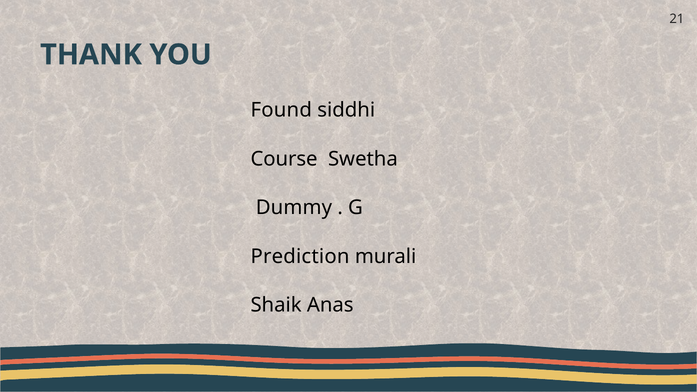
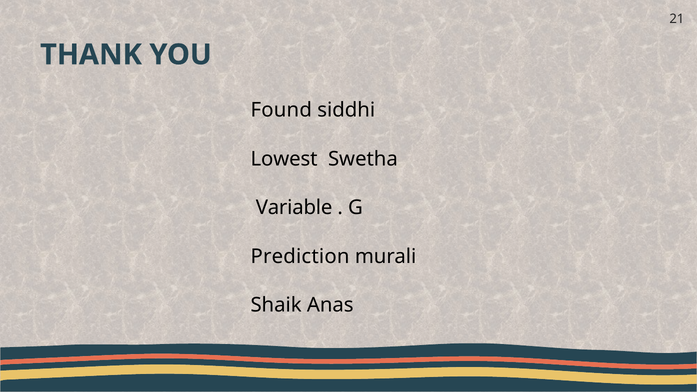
Course: Course -> Lowest (284, 159)
Dummy: Dummy -> Variable (294, 208)
